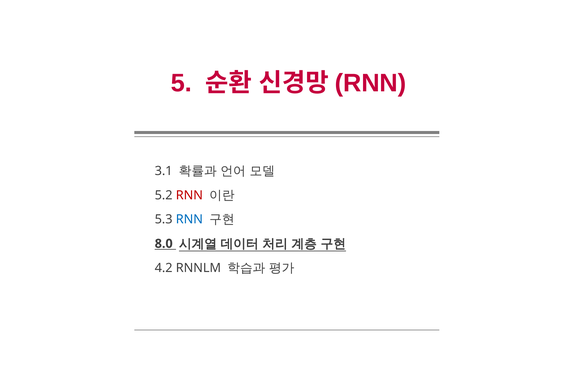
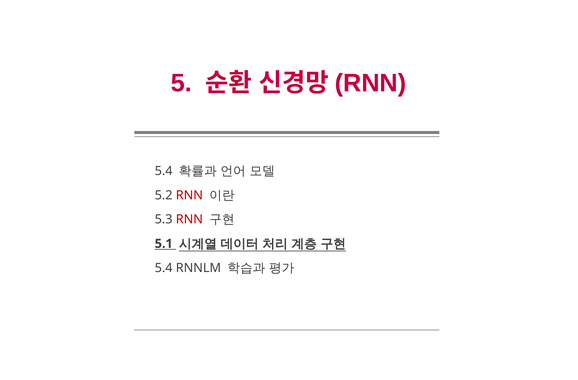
3.1: 3.1 -> 5.4 (164, 171)
RNN colour: blue -> red (189, 219)
8.0: 8.0 -> 5.1 (164, 243)
4.2: 4.2 -> 5.4 (164, 268)
